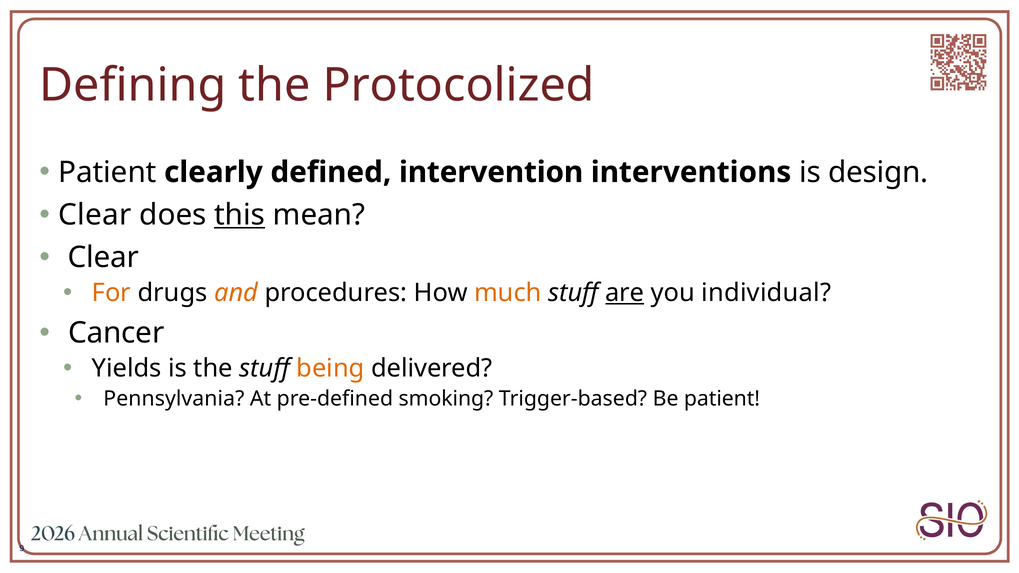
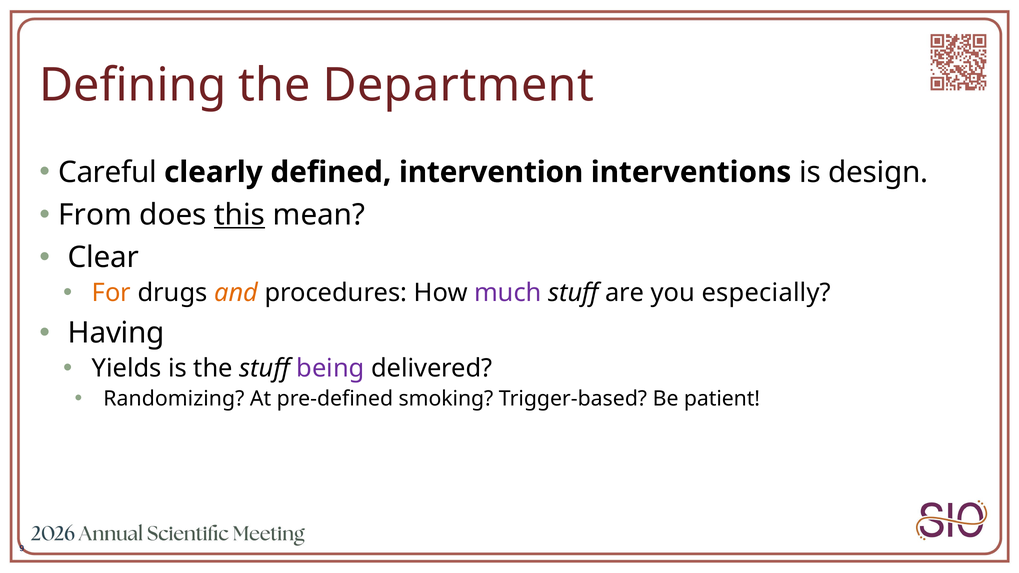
Protocolized: Protocolized -> Department (458, 86)
Patient: Patient -> Careful (108, 172)
Clear: Clear -> From (95, 215)
much colour: orange -> purple (508, 293)
are underline: present -> none (625, 293)
individual: individual -> especially (766, 293)
Cancer: Cancer -> Having (116, 333)
being colour: orange -> purple (330, 368)
Pennsylvania: Pennsylvania -> Randomizing (174, 399)
